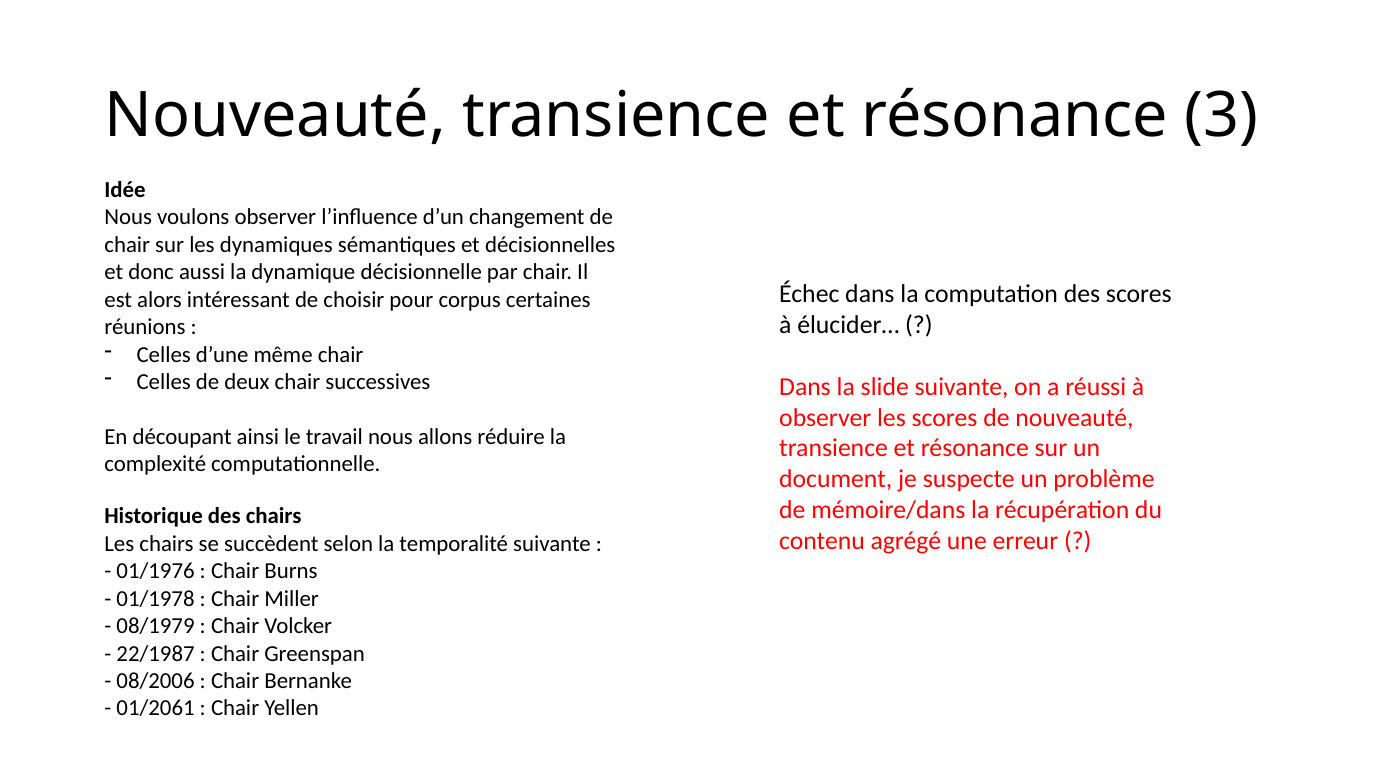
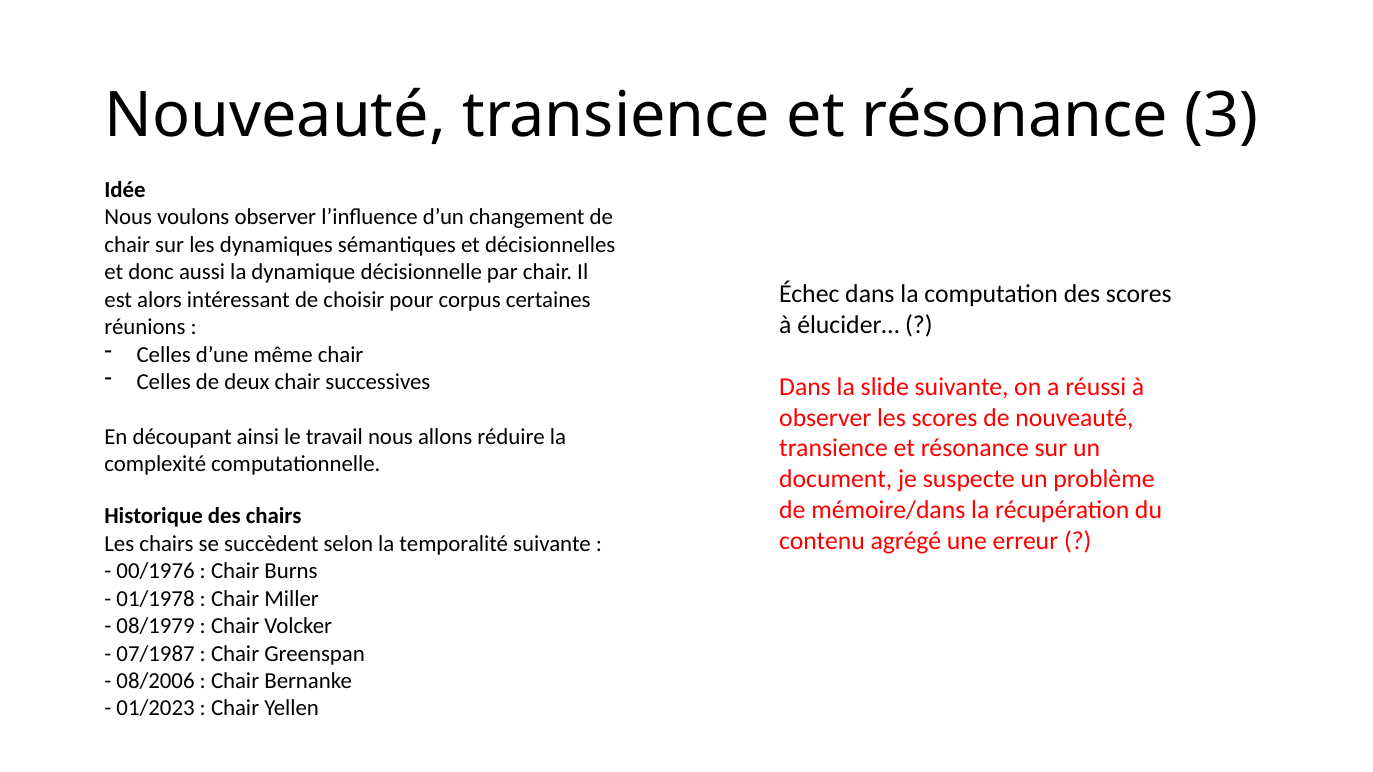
01/1976: 01/1976 -> 00/1976 (156, 571)
22/1987: 22/1987 -> 07/1987 (156, 654)
01/2061: 01/2061 -> 01/2023 (156, 709)
